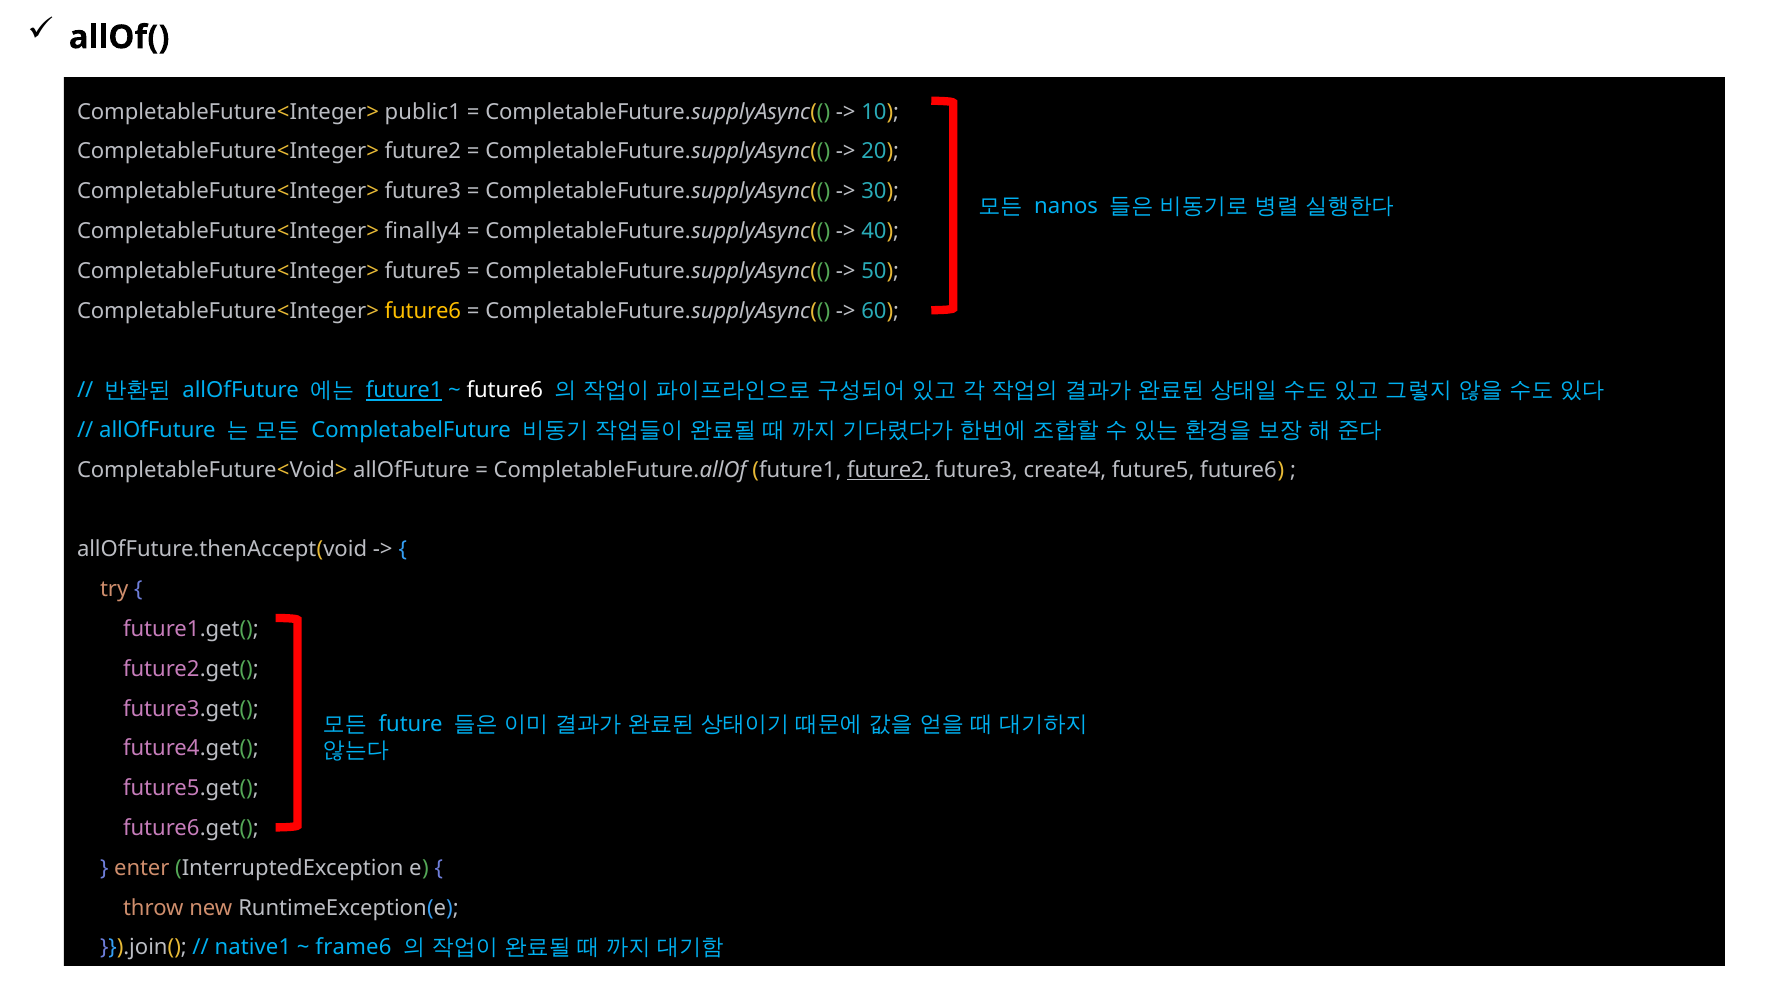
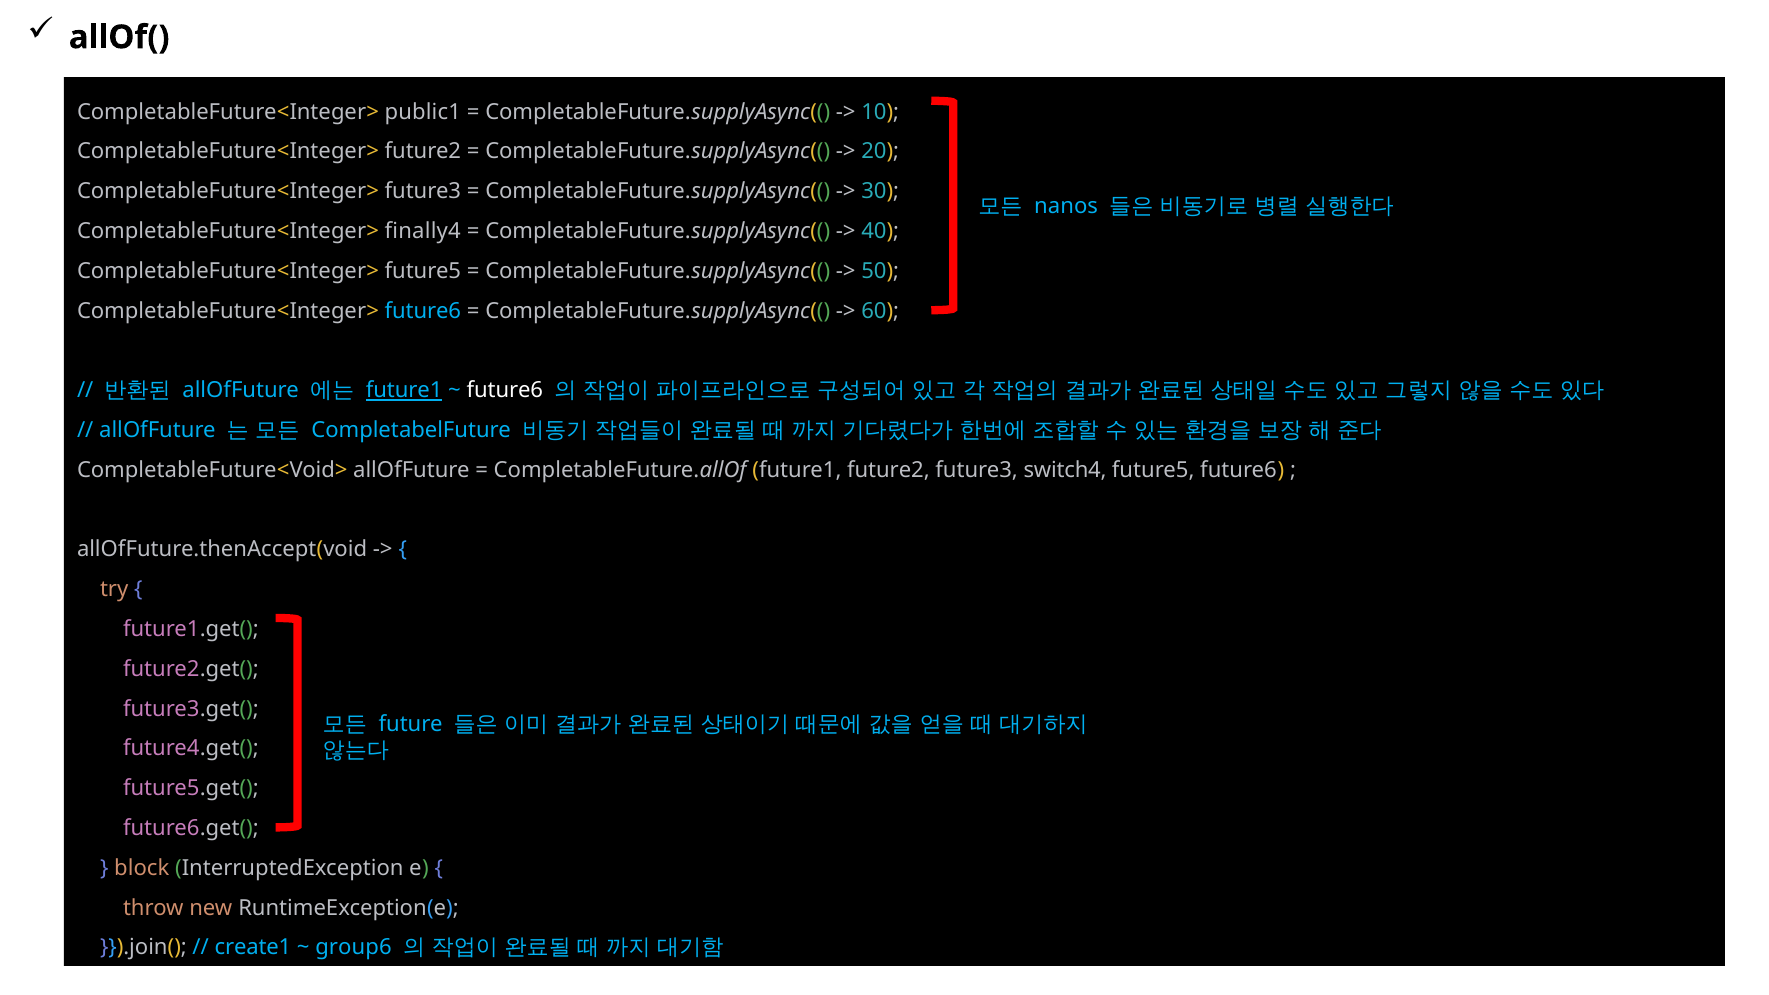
future6 colour: yellow -> light blue (423, 311)
future2 underline: present -> none (888, 470)
create4: create4 -> switch4 (1065, 470)
enter: enter -> block (142, 868)
native1: native1 -> create1 (253, 948)
frame6: frame6 -> group6 (354, 948)
